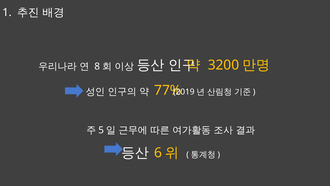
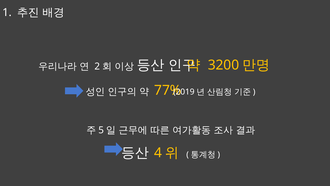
8: 8 -> 2 (97, 66)
6: 6 -> 4 (158, 152)
